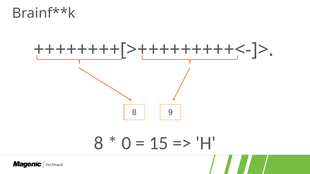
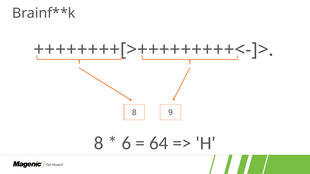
0: 0 -> 6 (126, 143)
15: 15 -> 64 (159, 143)
